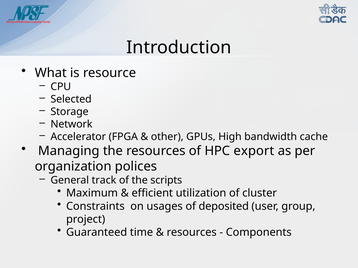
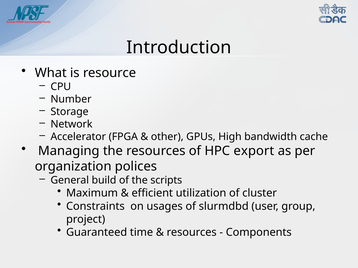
Selected: Selected -> Number (71, 99)
track: track -> build (104, 181)
deposited: deposited -> slurmdbd (224, 207)
